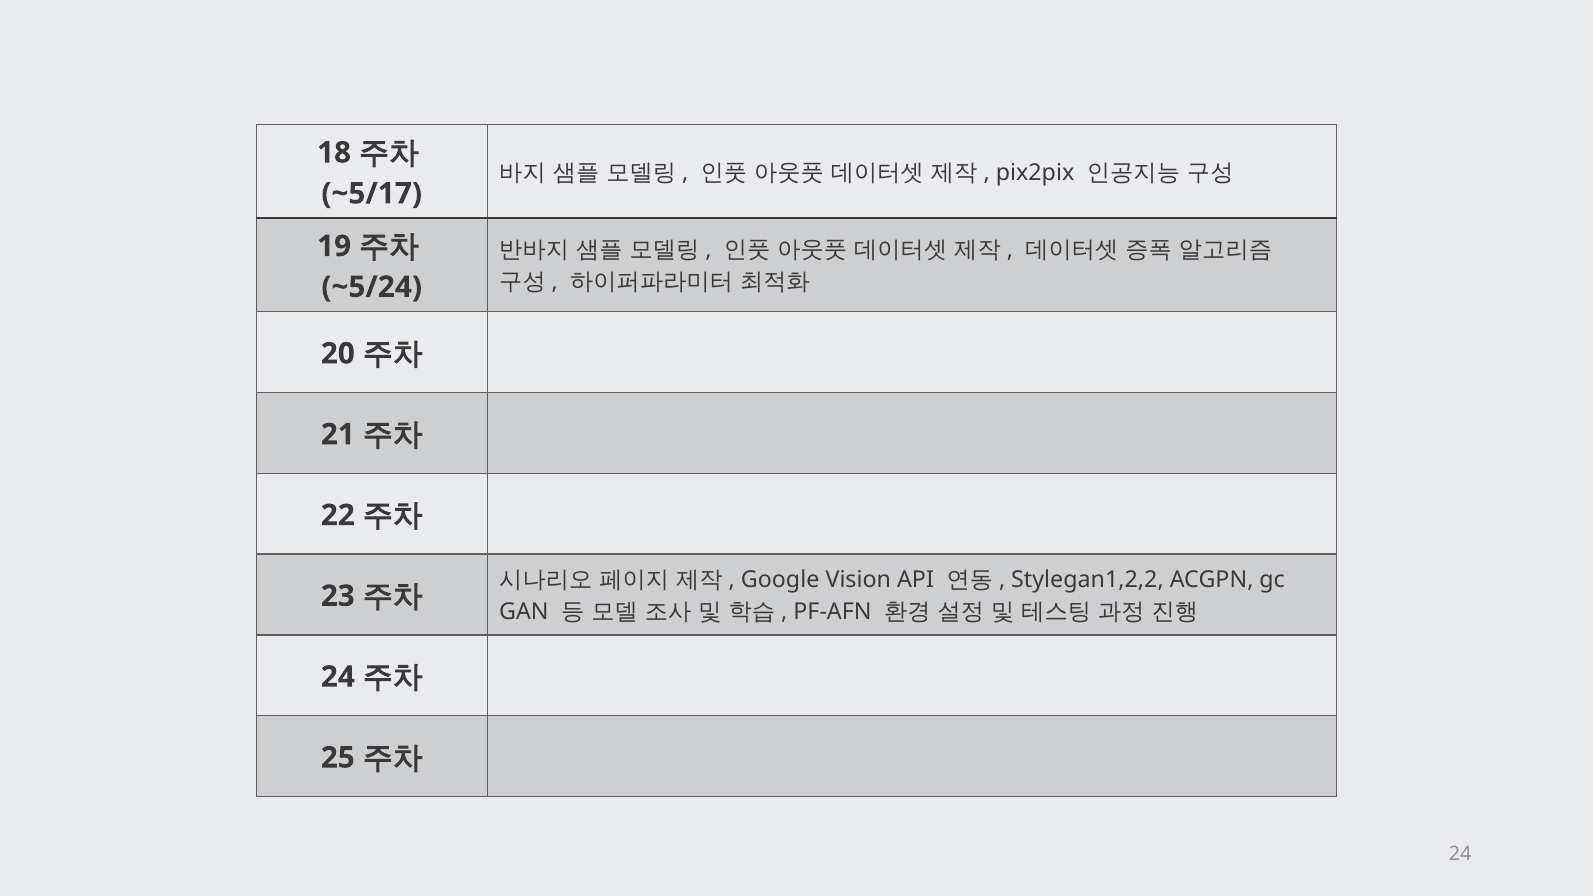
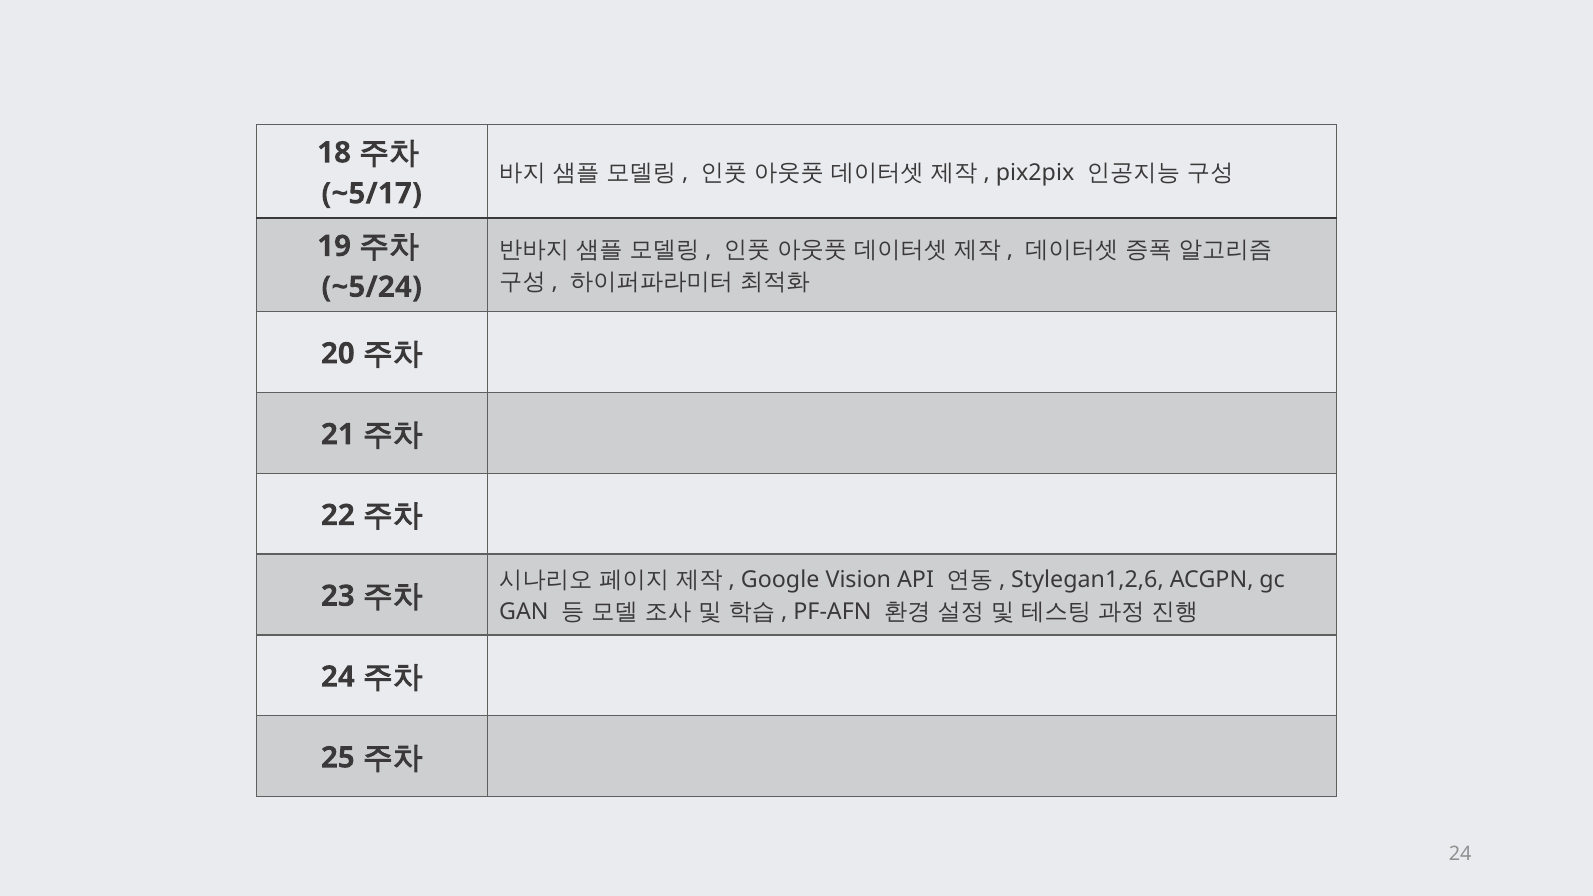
Stylegan1,2,2: Stylegan1,2,2 -> Stylegan1,2,6 (1087, 580)
